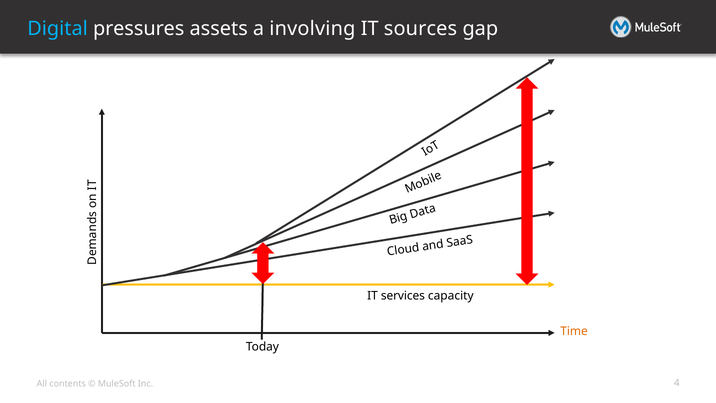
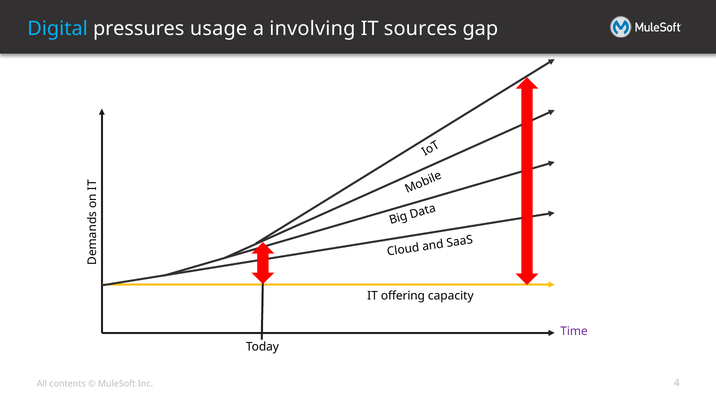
assets: assets -> usage (219, 29)
services: services -> offering (403, 296)
Time colour: orange -> purple (574, 331)
